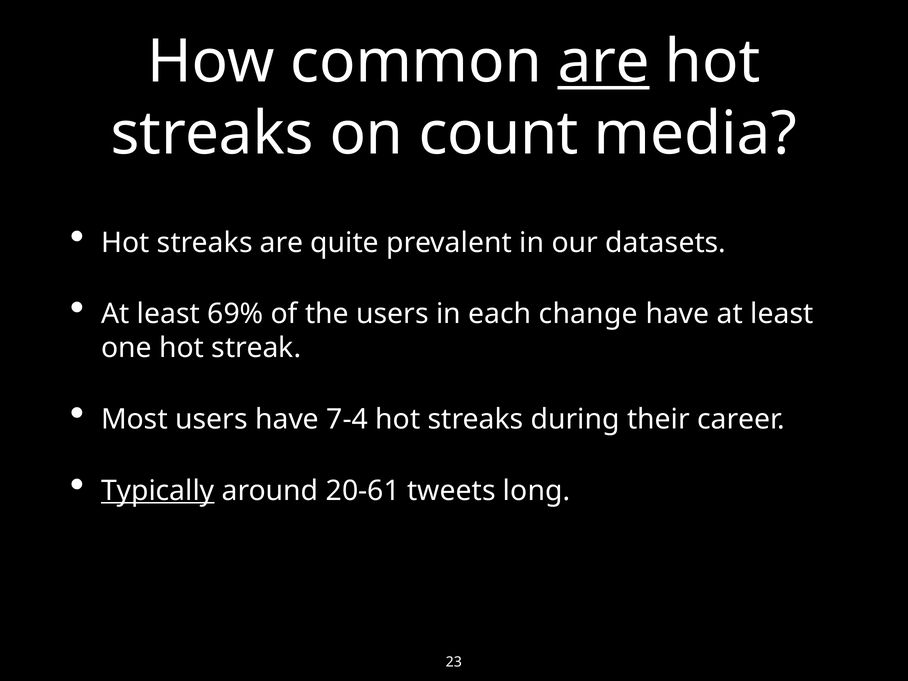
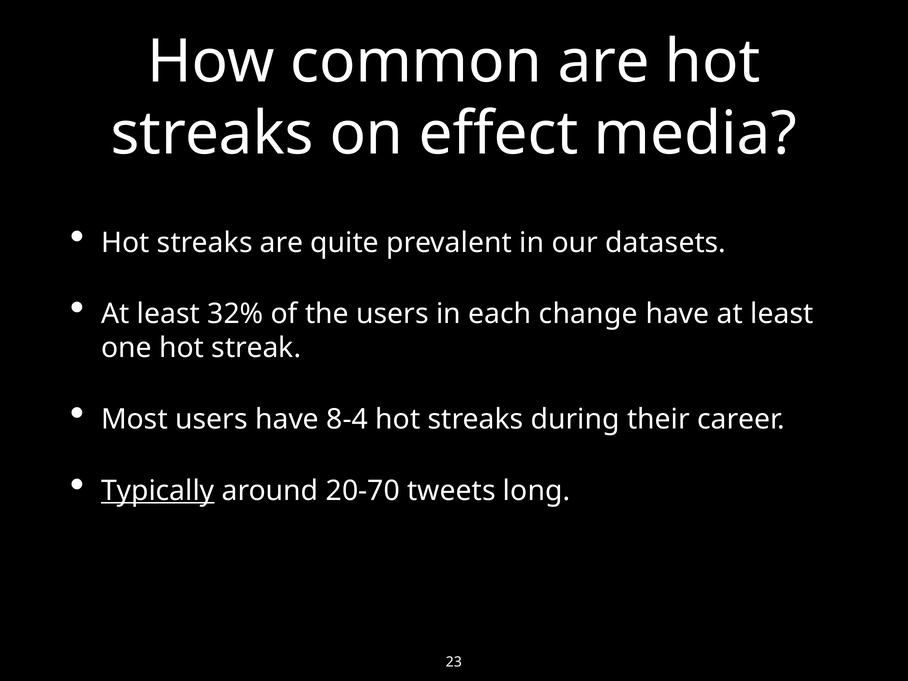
are underline: present -> none (604, 62)
count: count -> effect (499, 134)
69%: 69% -> 32% (235, 314)
7-4: 7-4 -> 8-4 (347, 419)
20-61: 20-61 -> 20-70 (363, 491)
